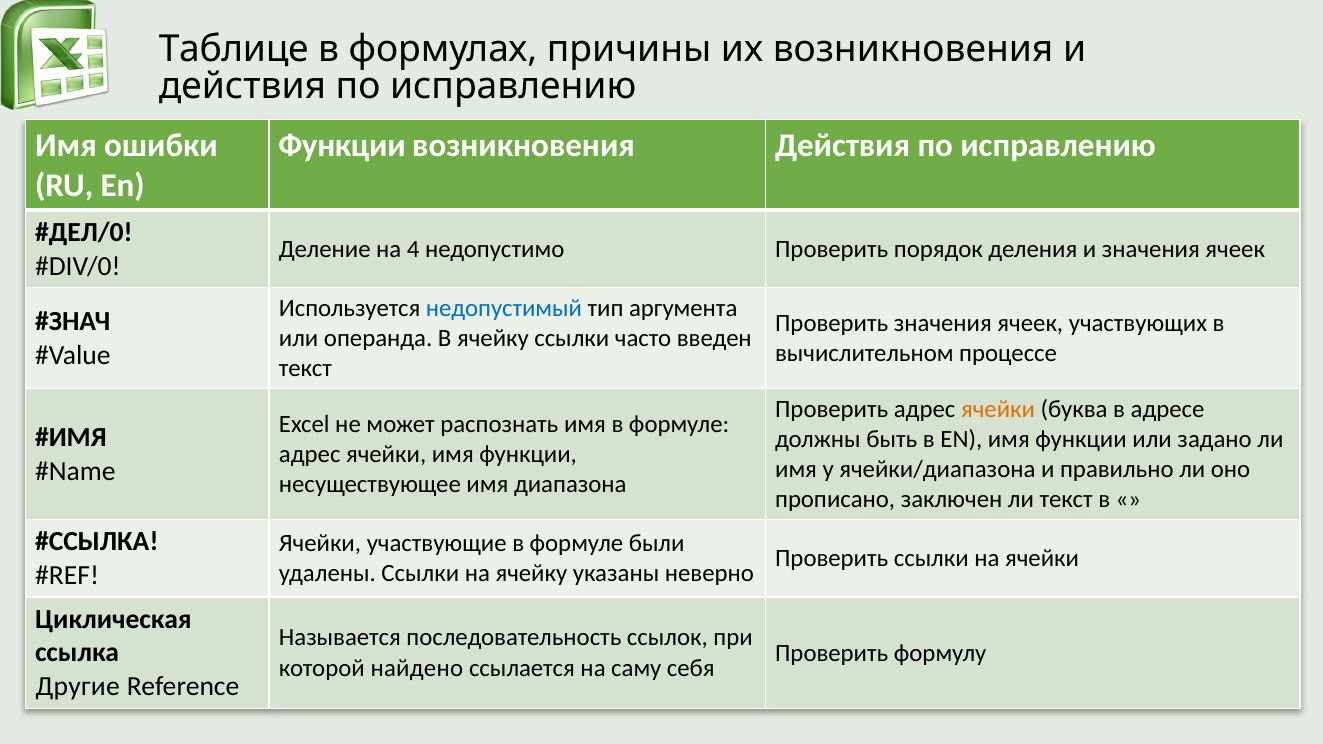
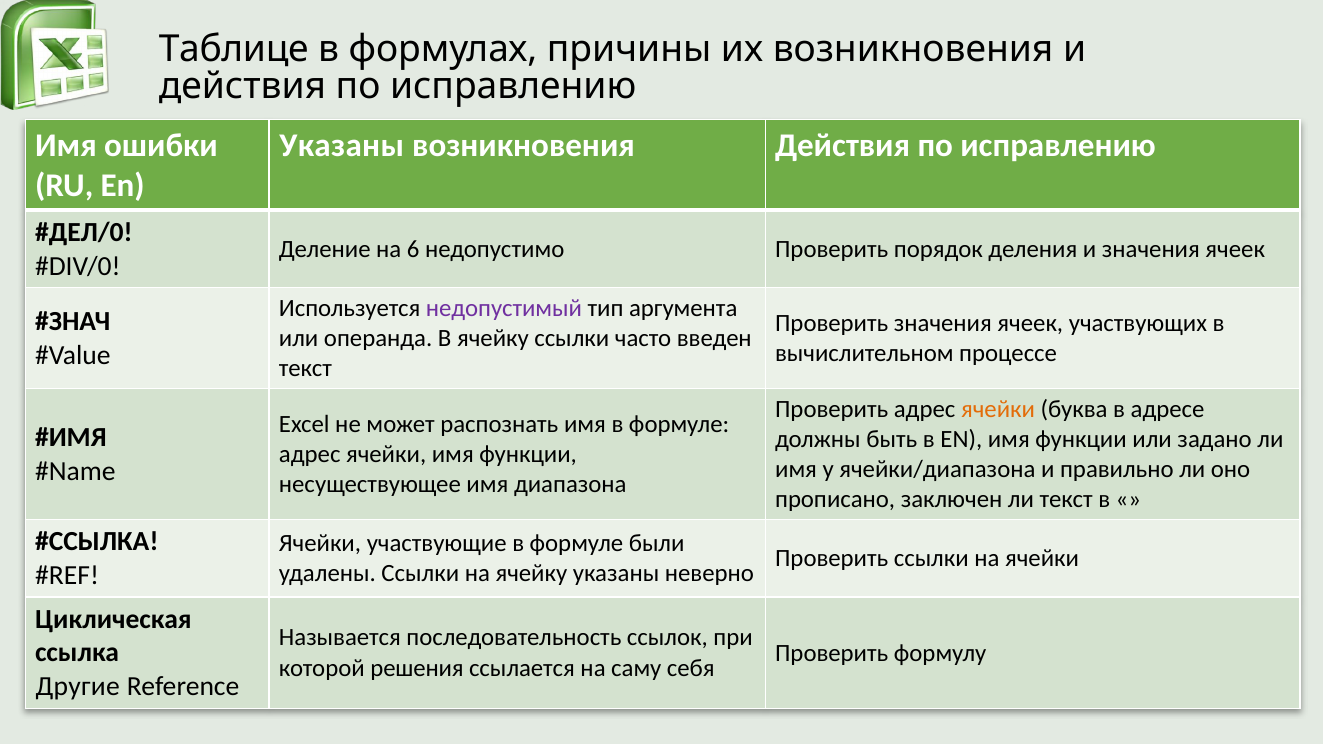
Функции: Функции -> Указаны (342, 145)
4: 4 -> 6 (413, 249)
недопустимый colour: blue -> purple (504, 308)
найдено: найдено -> решения (417, 668)
